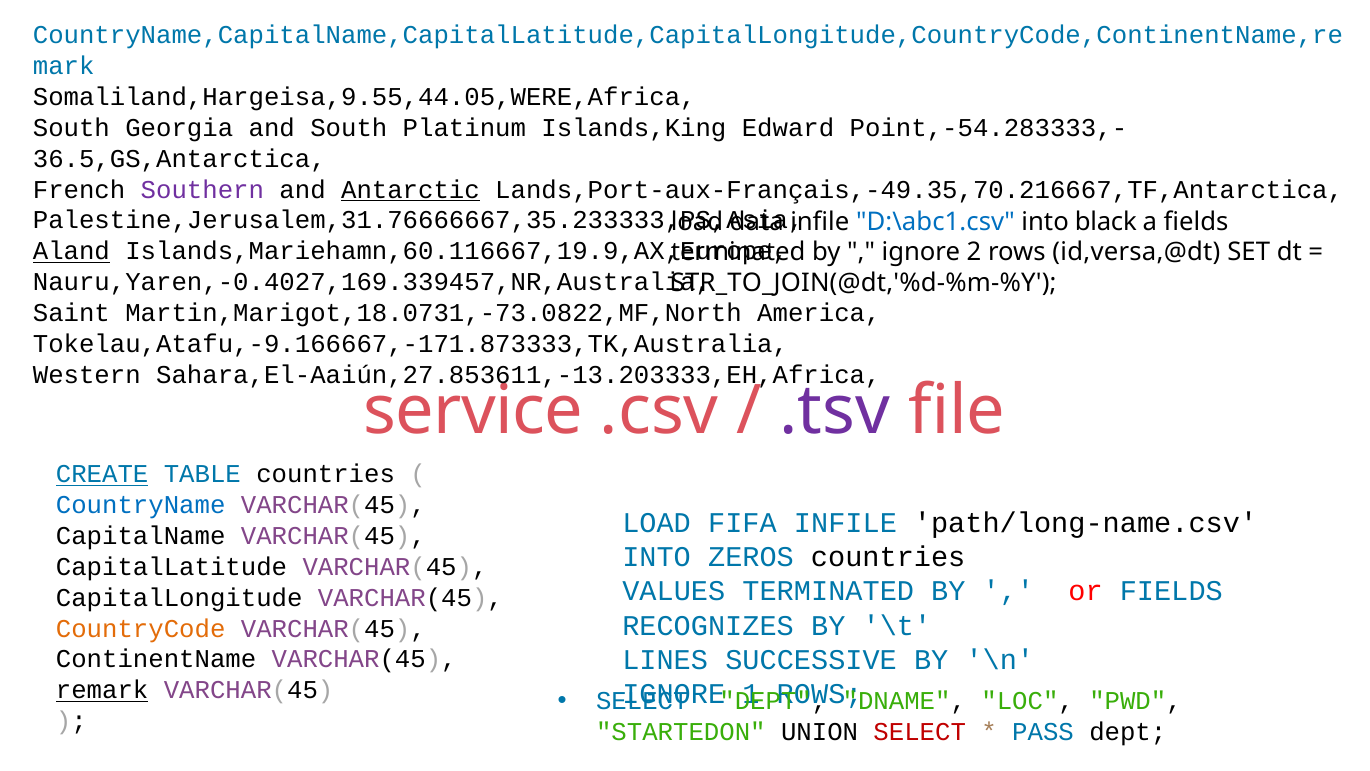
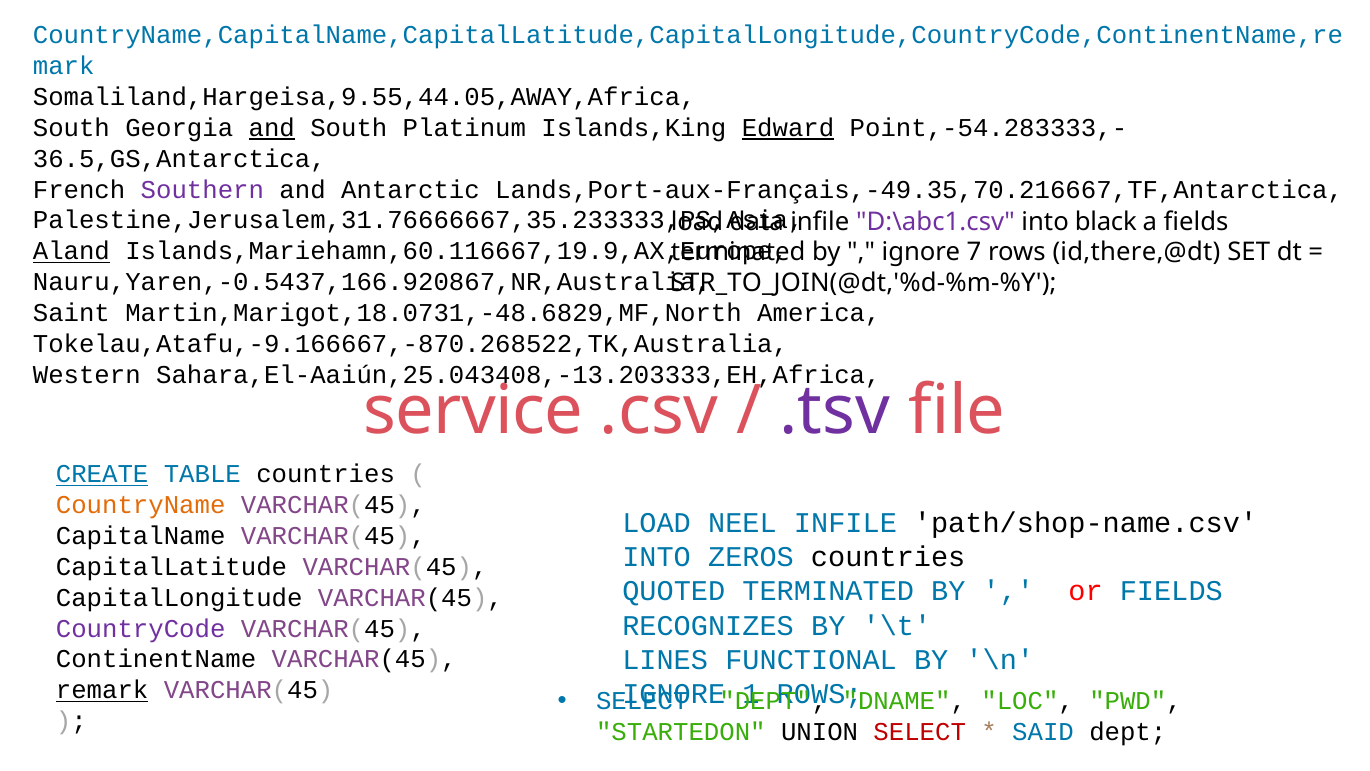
Somaliland,Hargeisa,9.55,44.05,WERE,Africa: Somaliland,Hargeisa,9.55,44.05,WERE,Africa -> Somaliland,Hargeisa,9.55,44.05,AWAY,Africa (364, 97)
and underline: none -> present (272, 128)
Edward underline: none -> present (788, 128)
Antarctic underline: present -> none (410, 189)
D:\abc1.csv colour: blue -> purple (935, 221)
2: 2 -> 7 (974, 252)
id,versa,@dt: id,versa,@dt -> id,there,@dt (1136, 252)
Nauru,Yaren,-0.4027,169.339457,NR,Australia: Nauru,Yaren,-0.4027,169.339457,NR,Australia -> Nauru,Yaren,-0.5437,166.920867,NR,Australia (372, 282)
Martin,Marigot,18.0731,-73.0822,MF,North: Martin,Marigot,18.0731,-73.0822,MF,North -> Martin,Marigot,18.0731,-48.6829,MF,North (434, 313)
Tokelau,Atafu,-9.166667,-171.873333,TK,Australia: Tokelau,Atafu,-9.166667,-171.873333,TK,Australia -> Tokelau,Atafu,-9.166667,-870.268522,TK,Australia (410, 344)
Sahara,El-Aaiún,27.853611,-13.203333,EH,Africa: Sahara,El-Aaiún,27.853611,-13.203333,EH,Africa -> Sahara,El-Aaiún,25.043408,-13.203333,EH,Africa (518, 374)
CountryName colour: blue -> orange (141, 505)
FIFA: FIFA -> NEEL (742, 523)
path/long-name.csv: path/long-name.csv -> path/shop-name.csv (1086, 523)
VALUES: VALUES -> QUOTED (674, 591)
CountryCode colour: orange -> purple (141, 628)
SUCCESSIVE: SUCCESSIVE -> FUNCTIONAL (811, 660)
PASS: PASS -> SAID (1043, 732)
